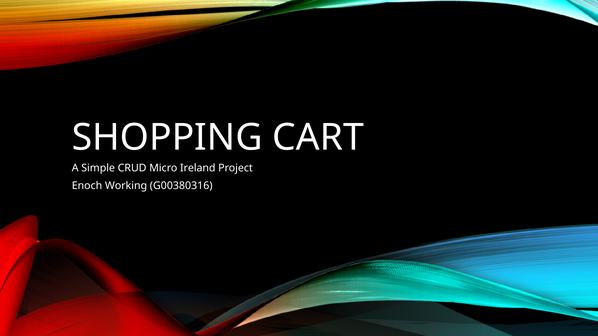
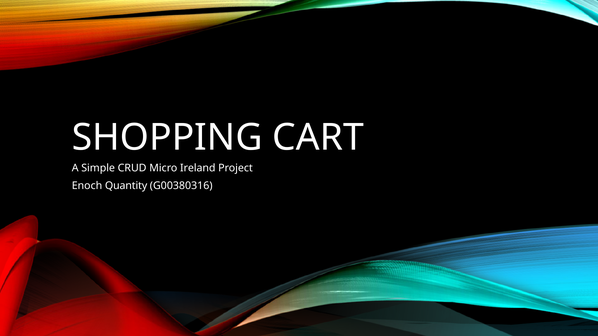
Working: Working -> Quantity (126, 186)
